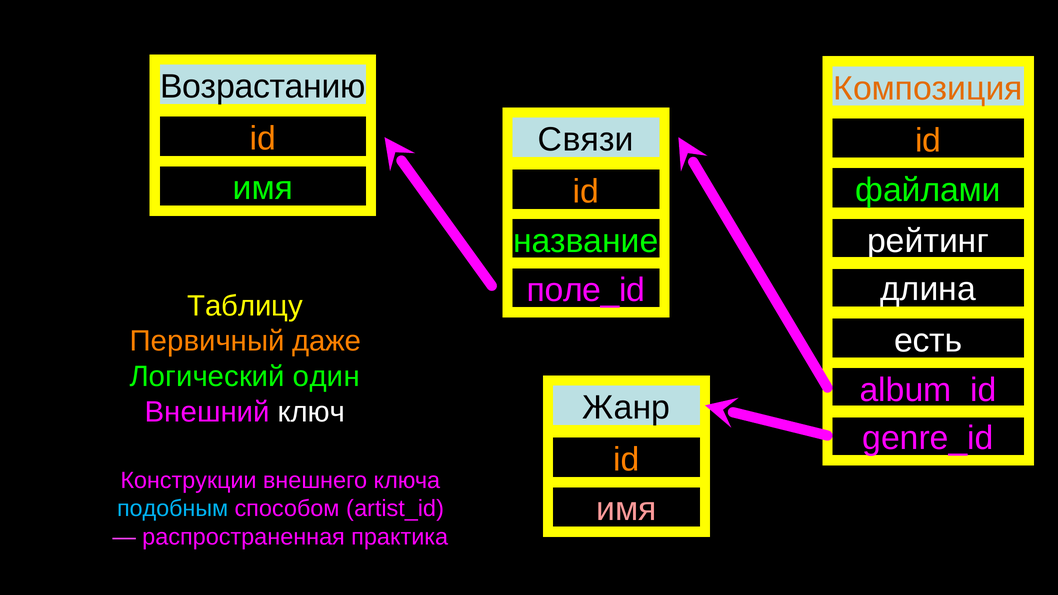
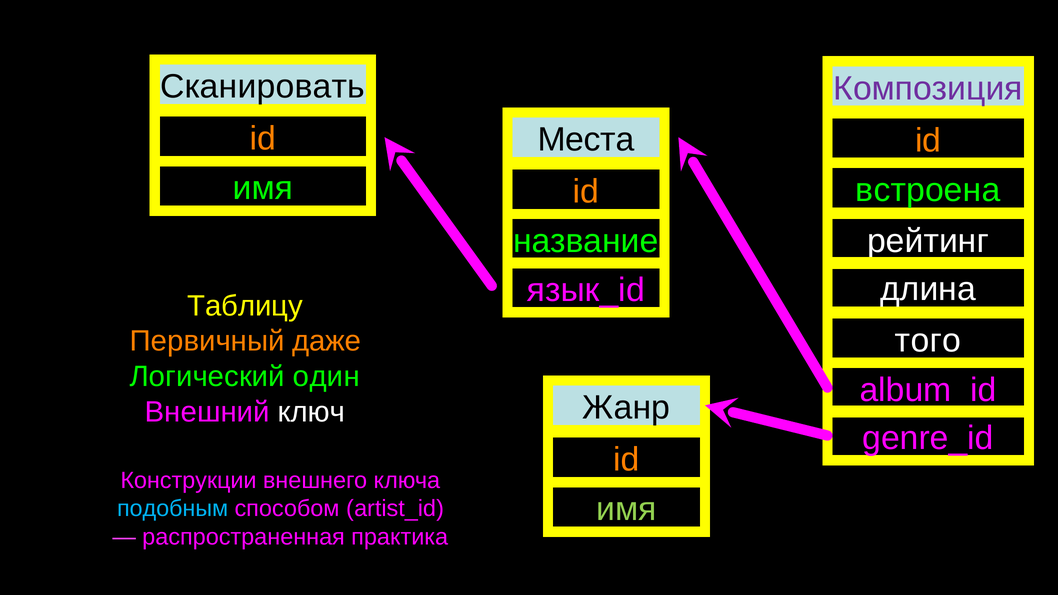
Возрастанию: Возрастанию -> Сканировать (263, 87)
Композиция colour: orange -> purple (928, 88)
Связи: Связи -> Места (586, 140)
файлами: файлами -> встроена (928, 190)
поле_id: поле_id -> язык_id (586, 290)
есть: есть -> того (928, 341)
имя colour: pink -> light green (626, 509)
